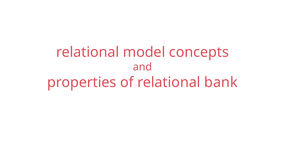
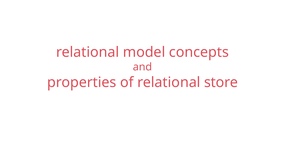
bank: bank -> store (221, 82)
